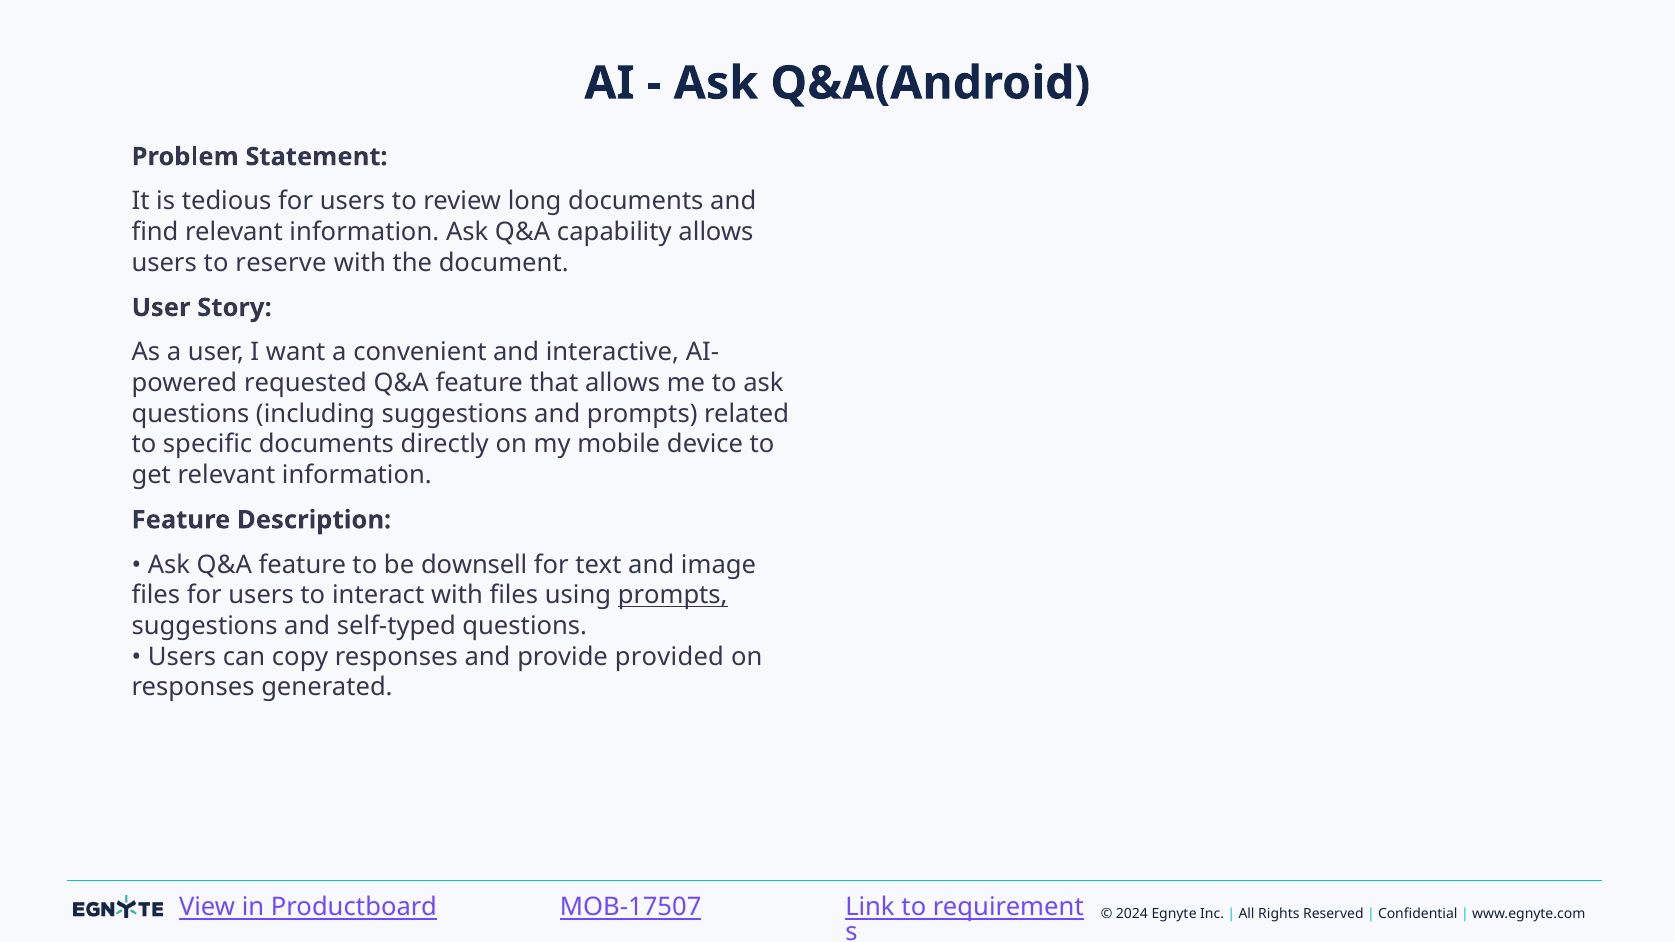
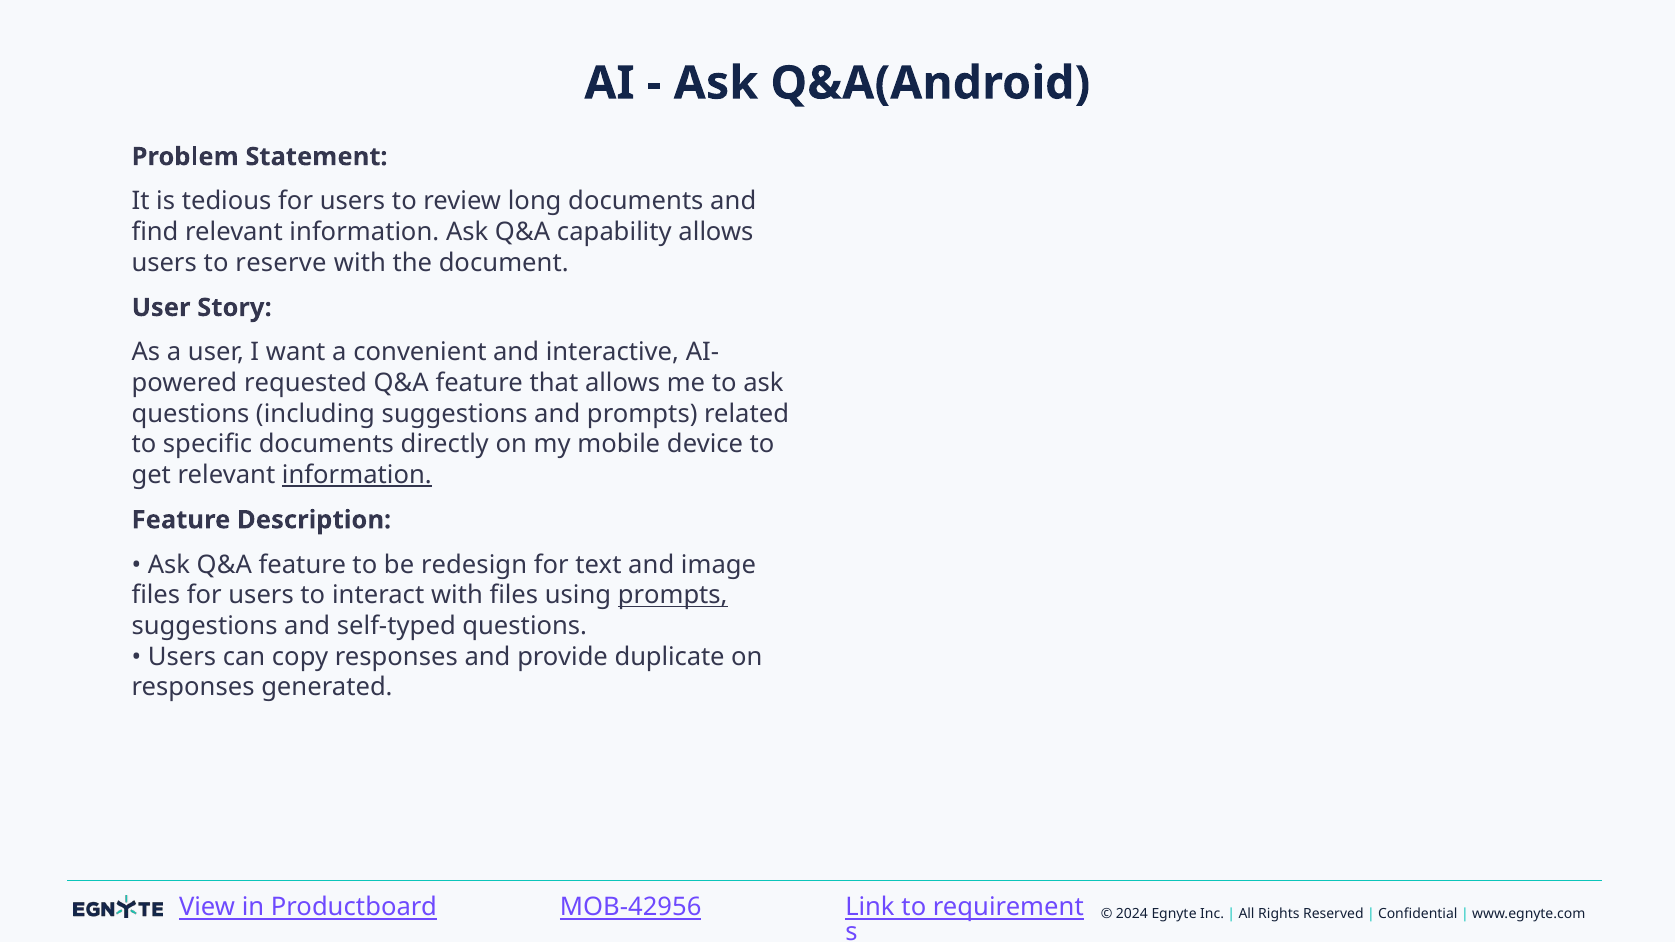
information underline: none -> present (357, 475)
downsell: downsell -> redesign (474, 565)
provided: provided -> duplicate (670, 657)
MOB-17507: MOB-17507 -> MOB-42956 (631, 908)
